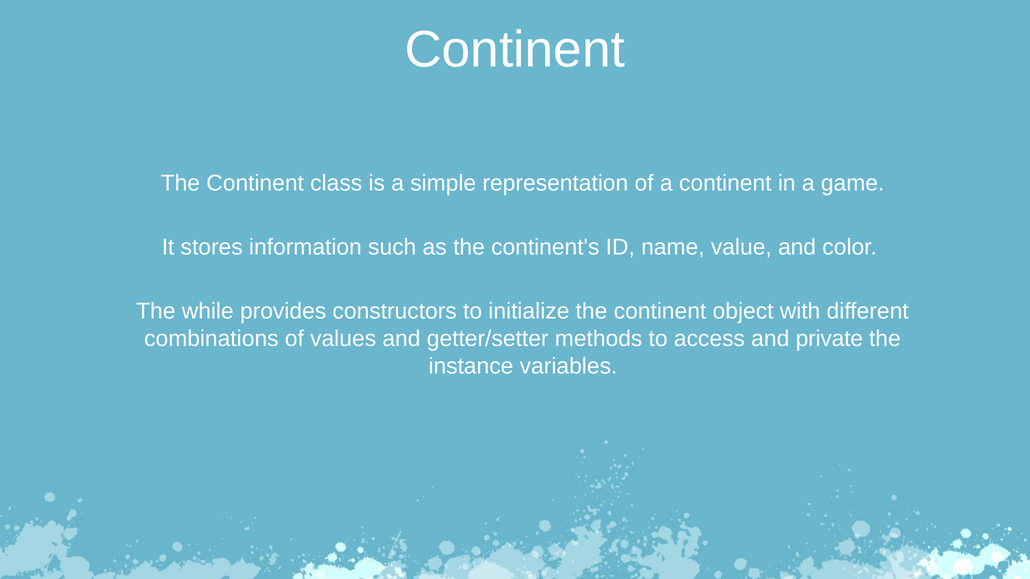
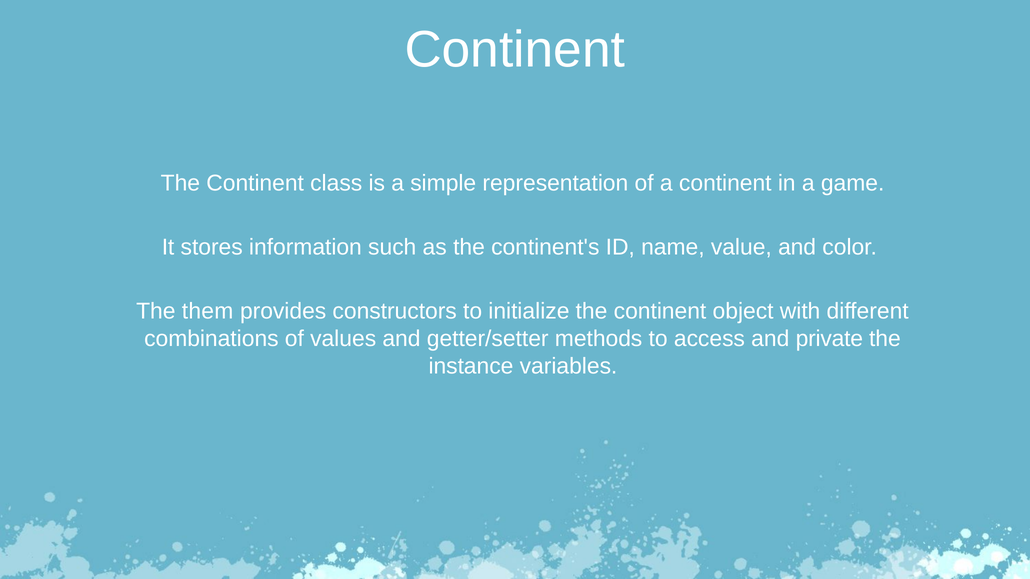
while: while -> them (208, 312)
